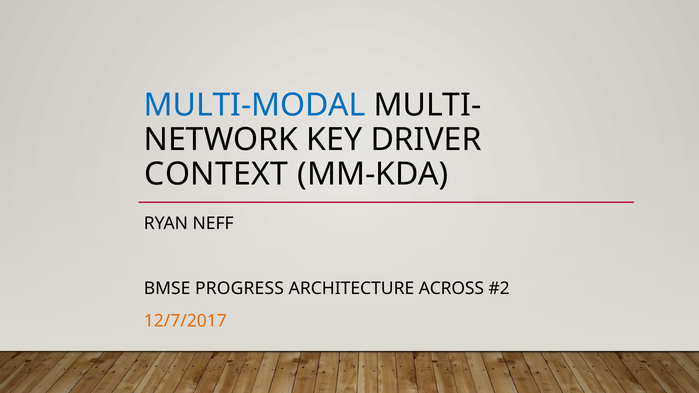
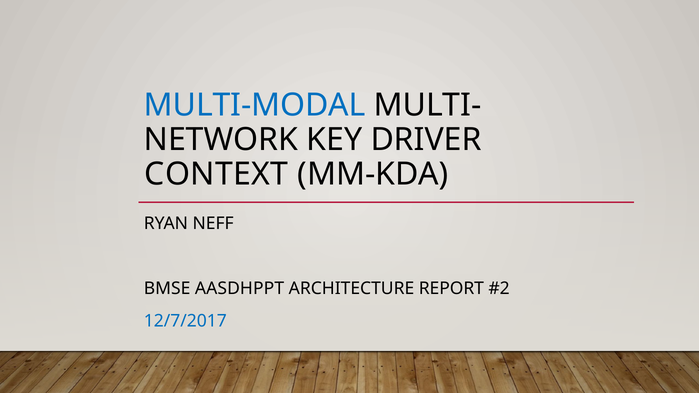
PROGRESS: PROGRESS -> AASDHPPT (240, 288)
ACROSS: ACROSS -> REPORT (451, 288)
12/7/2017 colour: orange -> blue (185, 321)
